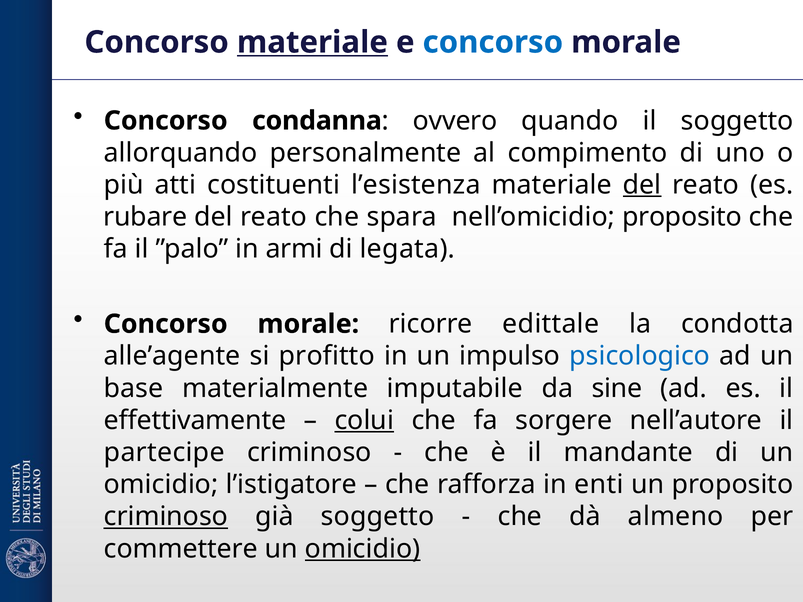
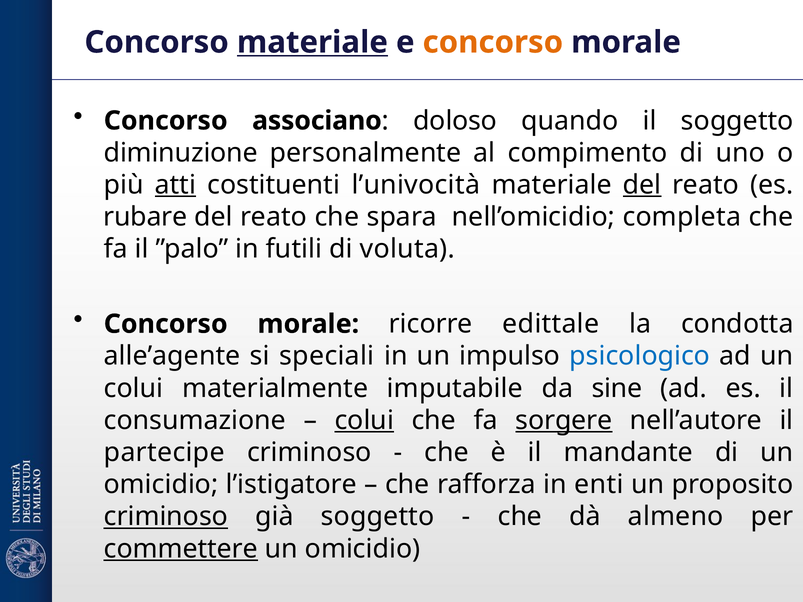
concorso colour: blue -> orange (493, 42)
condanna: condanna -> associano (317, 121)
ovvero: ovvero -> doloso (455, 121)
allorquando: allorquando -> diminuzione (181, 153)
atti underline: none -> present (175, 185)
l’esistenza: l’esistenza -> l’univocità (416, 185)
nell’omicidio proposito: proposito -> completa (682, 217)
armi: armi -> futili (294, 249)
legata: legata -> voluta (407, 249)
profitto: profitto -> speciali (327, 356)
base: base -> colui (134, 388)
effettivamente: effettivamente -> consumazione (195, 420)
sorgere underline: none -> present (564, 420)
commettere underline: none -> present (181, 549)
omicidio underline: present -> none (363, 549)
